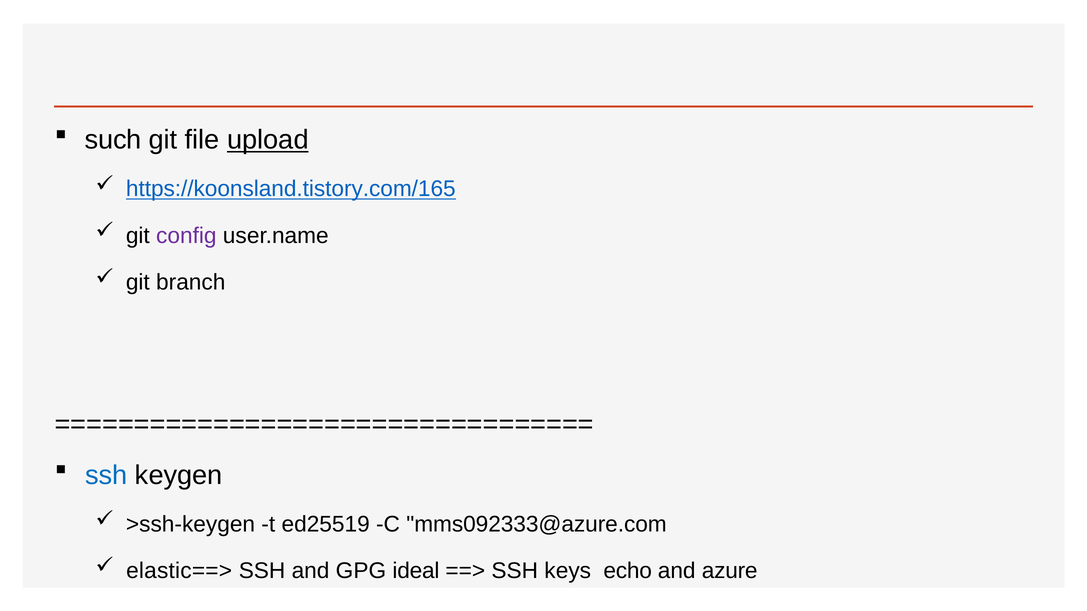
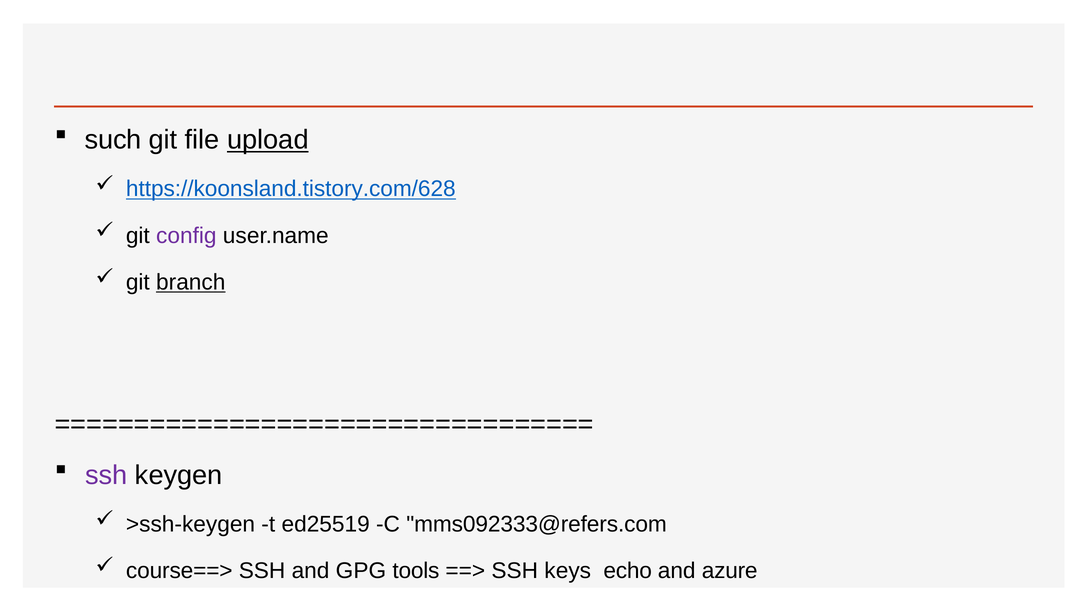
https://koonsland.tistory.com/165: https://koonsland.tistory.com/165 -> https://koonsland.tistory.com/628 (291, 189)
branch underline: none -> present (191, 282)
ssh colour: blue -> purple (106, 475)
mms092333@azure.com: mms092333@azure.com -> mms092333@refers.com (537, 524)
elastic==>: elastic==> -> course==> (179, 571)
ideal: ideal -> tools (416, 571)
